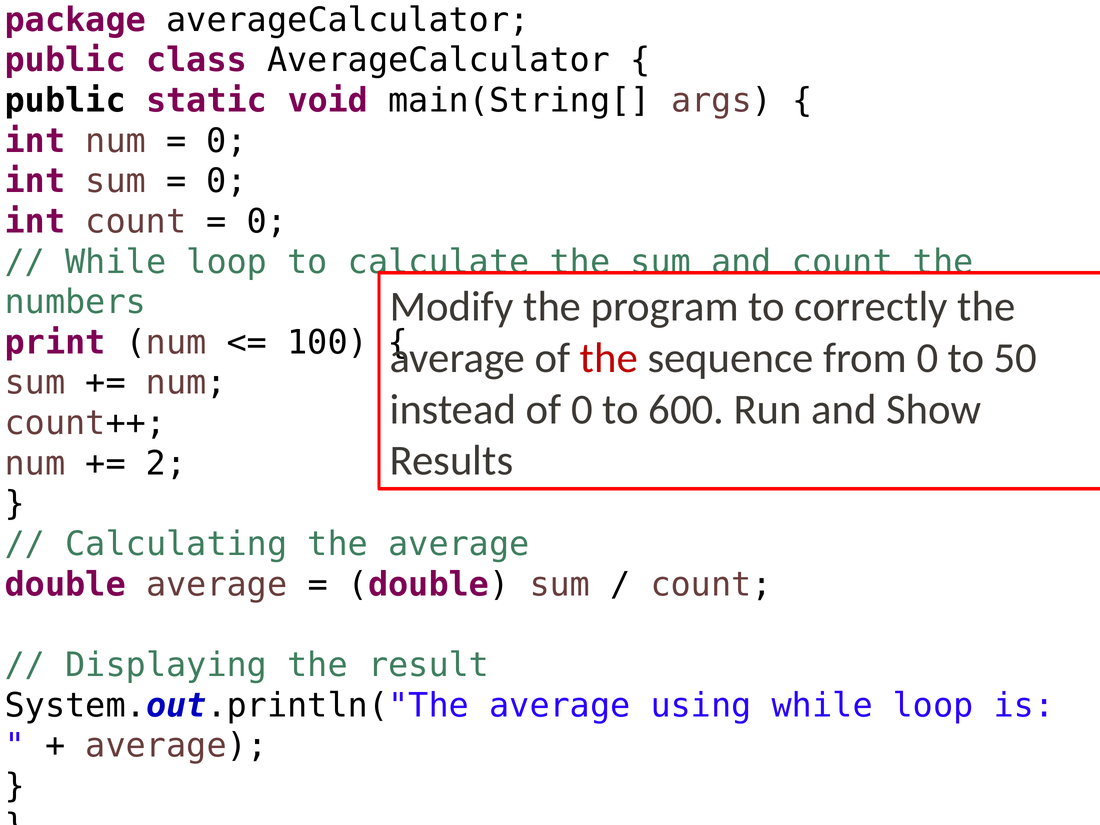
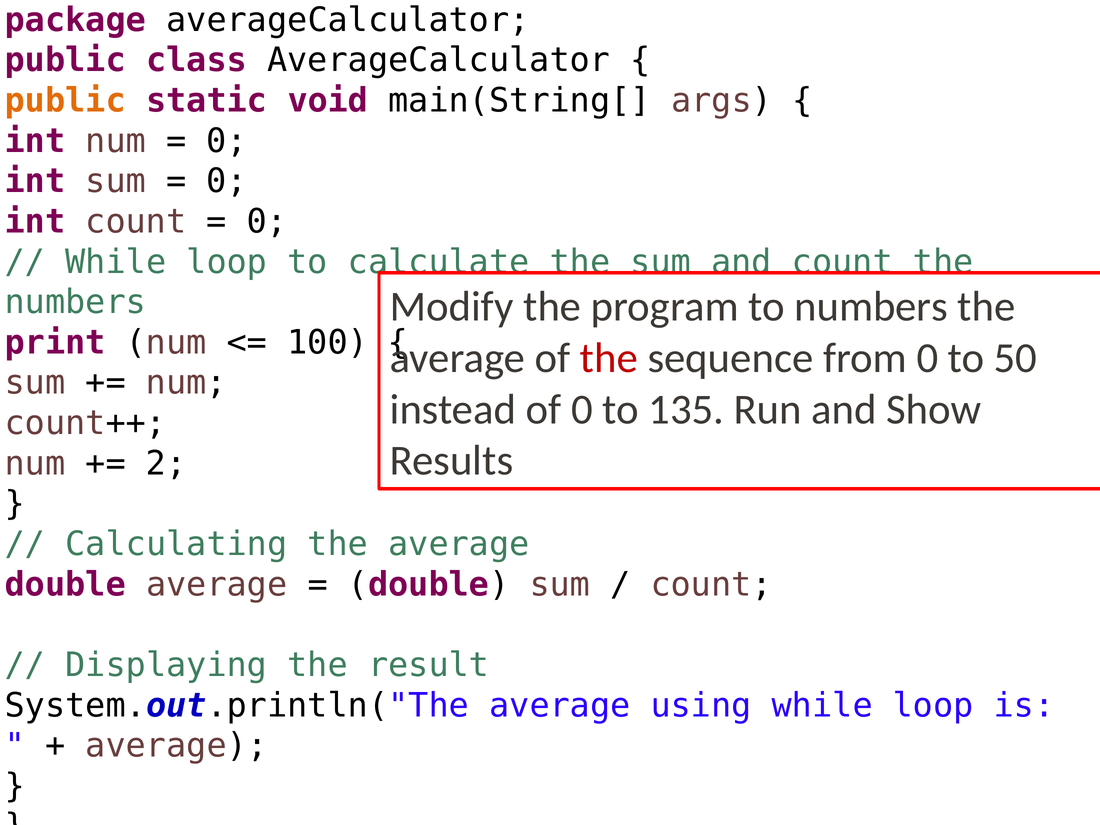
public colour: black -> orange (65, 101)
to correctly: correctly -> numbers (871, 307)
600: 600 -> 135 (686, 410)
